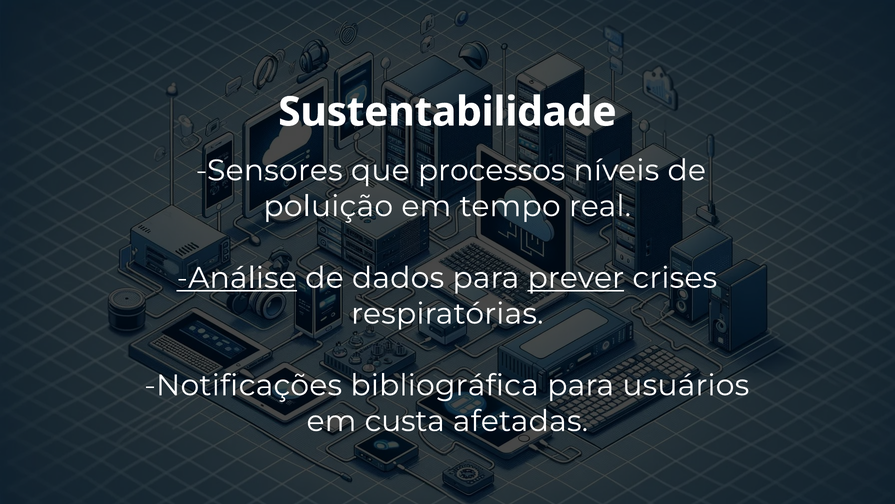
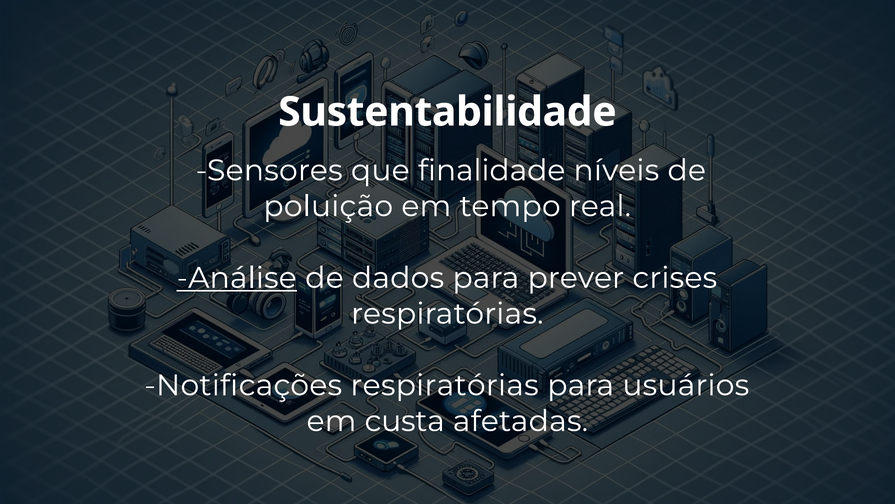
processos: processos -> finalidade (492, 170)
prever underline: present -> none (576, 278)
Notificações bibliográfica: bibliográfica -> respiratórias (445, 385)
